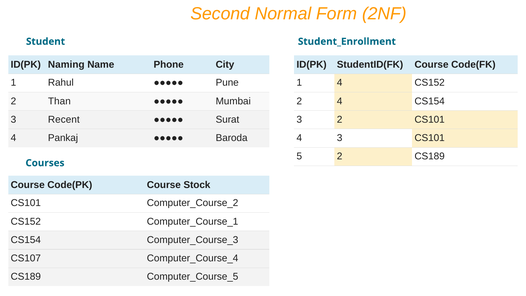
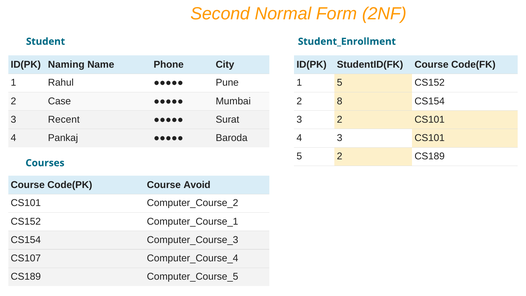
1 4: 4 -> 5 (340, 83)
Than: Than -> Case (59, 101)
2 4: 4 -> 8 (340, 101)
Stock: Stock -> Avoid (197, 185)
